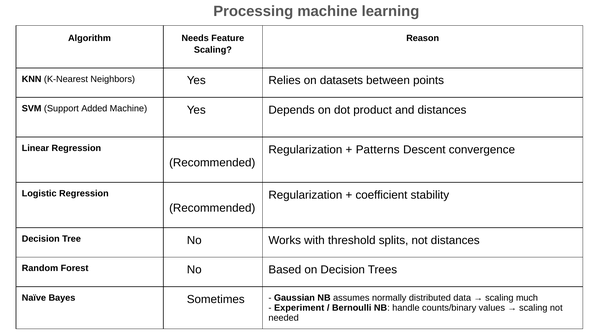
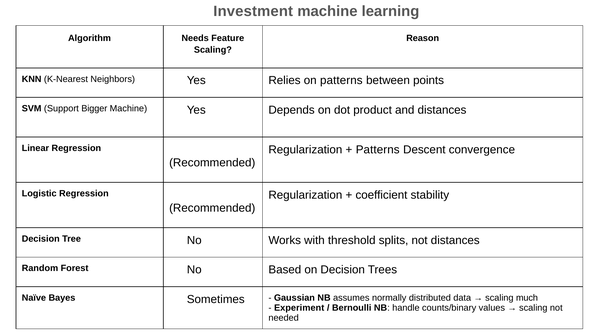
Processing: Processing -> Investment (253, 11)
on datasets: datasets -> patterns (341, 81)
Added: Added -> Bigger (94, 109)
